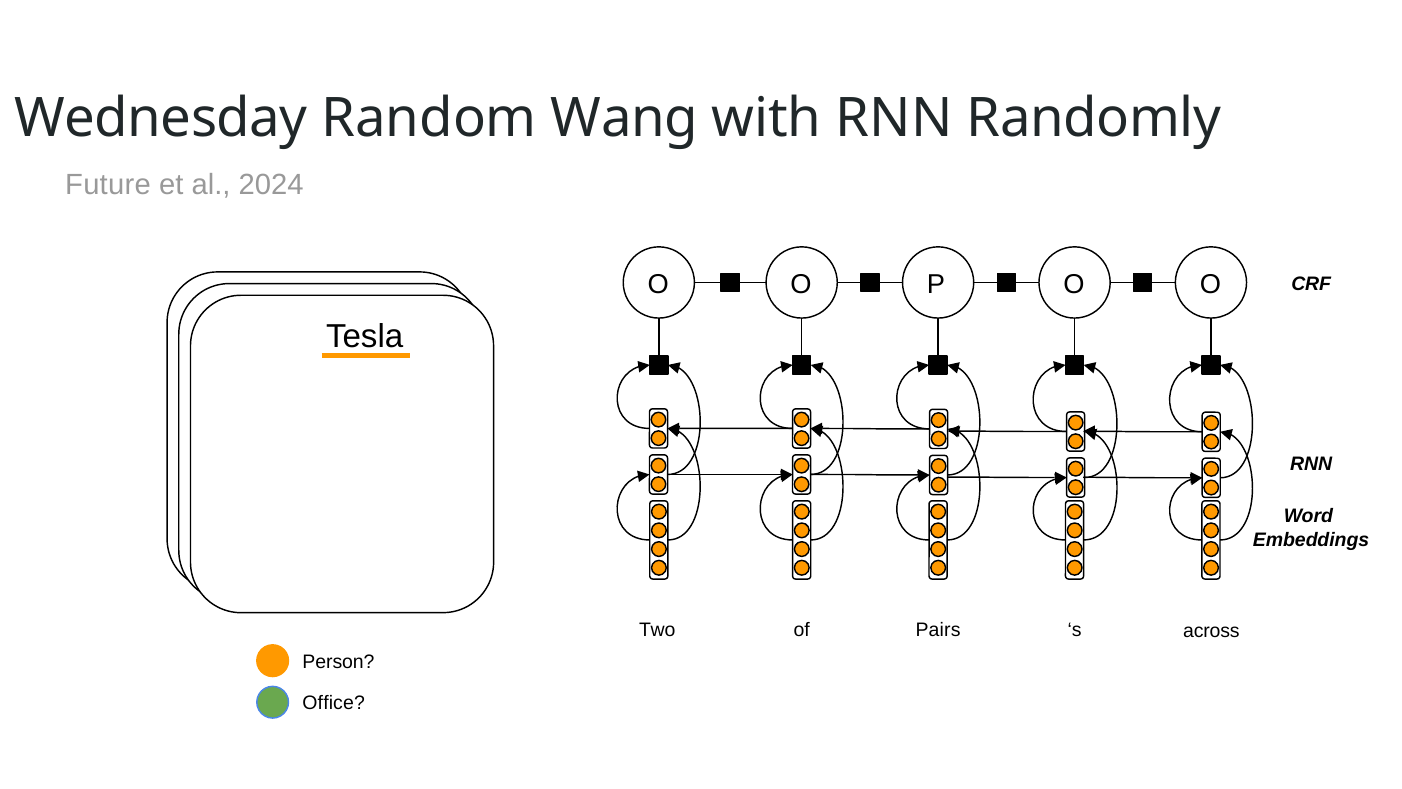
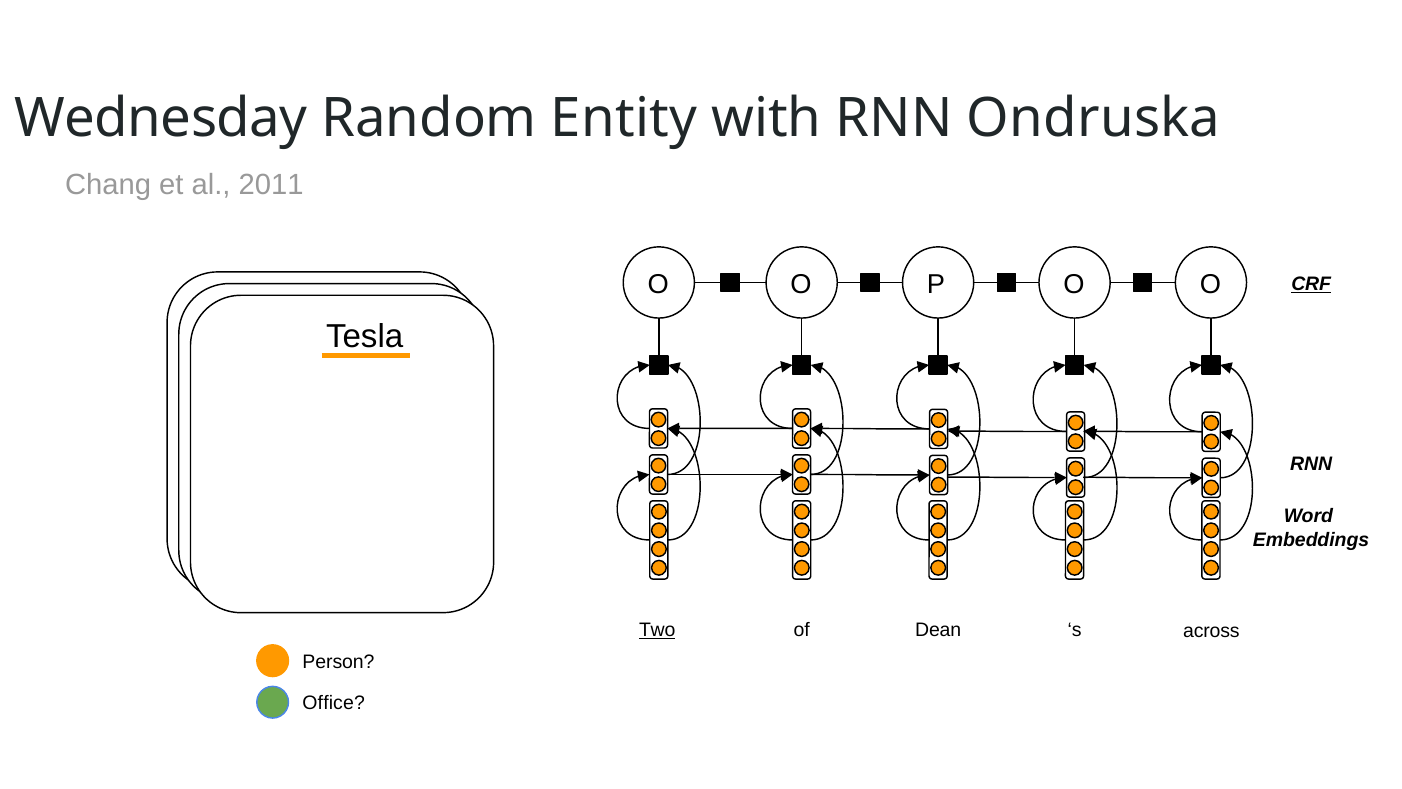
Wang: Wang -> Entity (624, 119)
Randomly: Randomly -> Ondruska (1094, 119)
Future: Future -> Chang (108, 185)
2024: 2024 -> 2011 (271, 185)
CRF underline: none -> present (1311, 284)
Two underline: none -> present (657, 630)
Pairs: Pairs -> Dean (938, 630)
